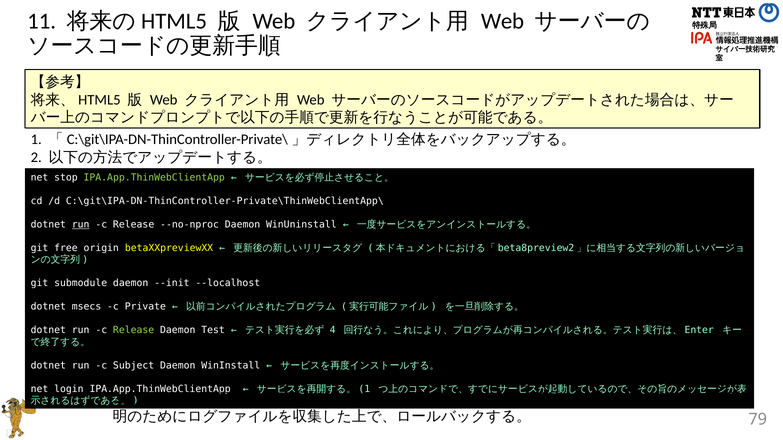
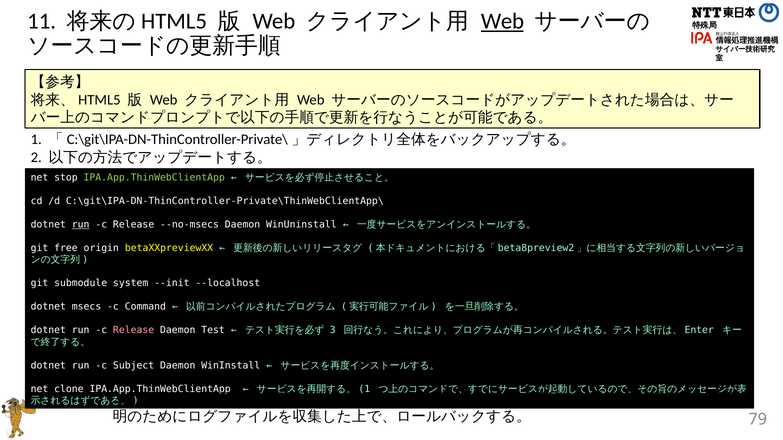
Web underline: none -> present (503, 21)
--no-nproc: --no-nproc -> --no-msecs (190, 225)
submodule daemon: daemon -> system (131, 283)
Private: Private -> Command (145, 307)
Release colour: light green -> pink (134, 330)
4: 4 -> 3 (333, 330)
login: login -> clone (69, 389)
